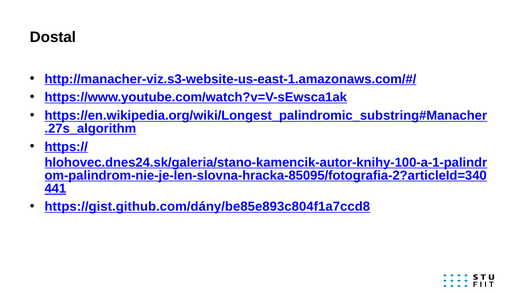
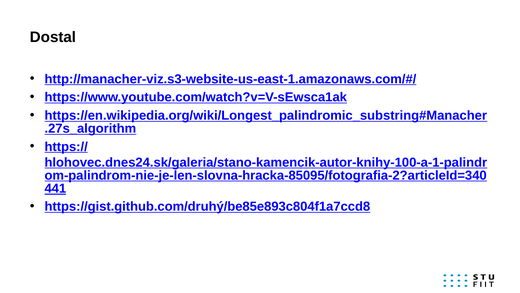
https://gist.github.com/dány/be85e893c804f1a7ccd8: https://gist.github.com/dány/be85e893c804f1a7ccd8 -> https://gist.github.com/druhý/be85e893c804f1a7ccd8 (207, 206)
